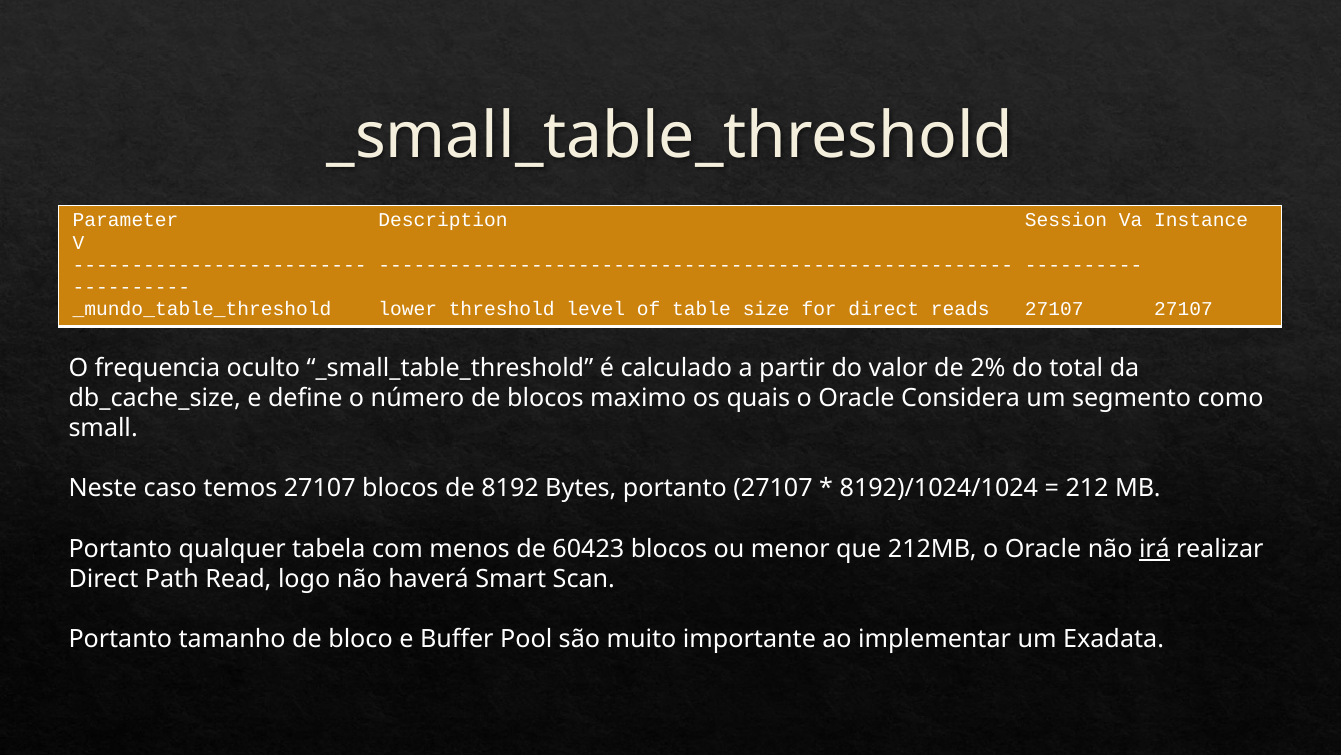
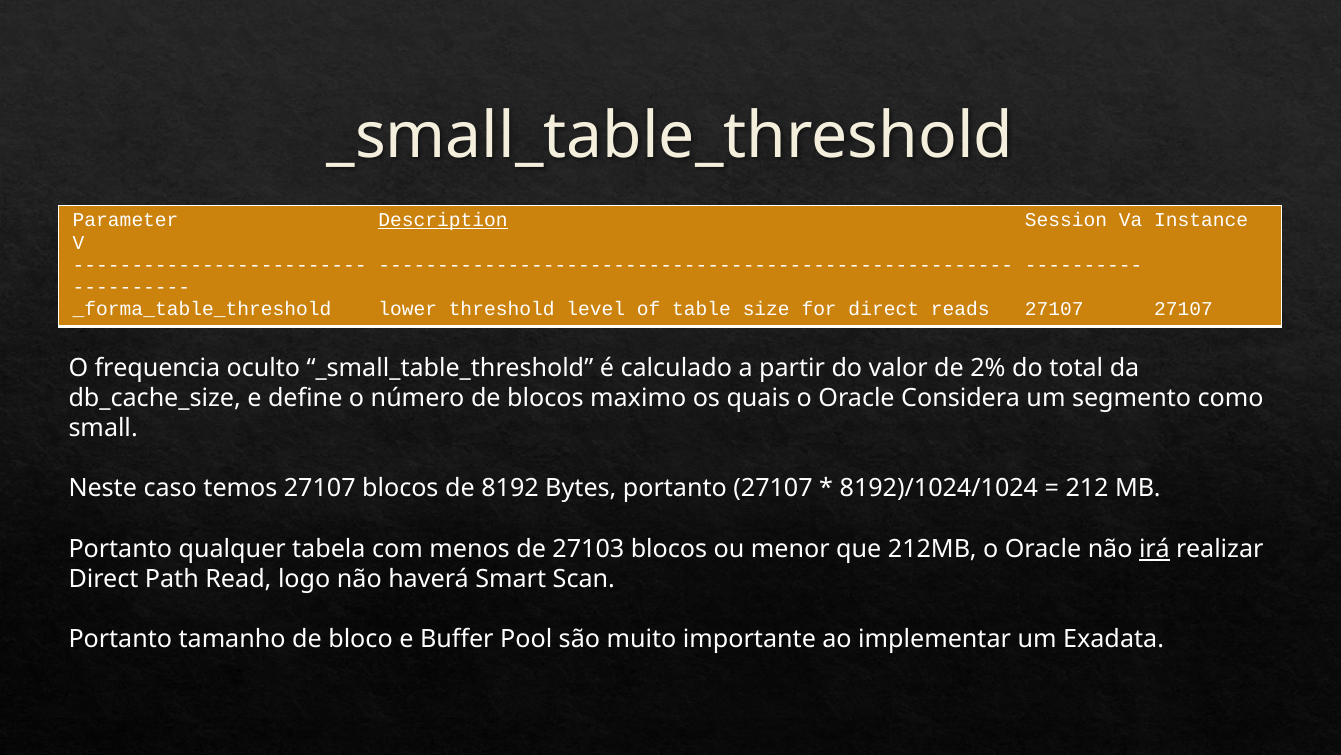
Description underline: none -> present (443, 220)
_mundo_table_threshold: _mundo_table_threshold -> _forma_table_threshold (202, 309)
60423: 60423 -> 27103 (588, 549)
